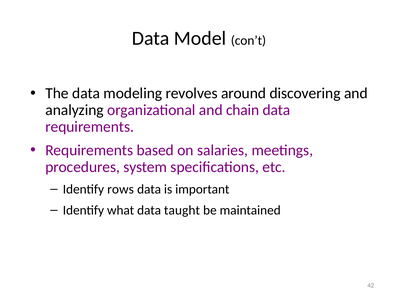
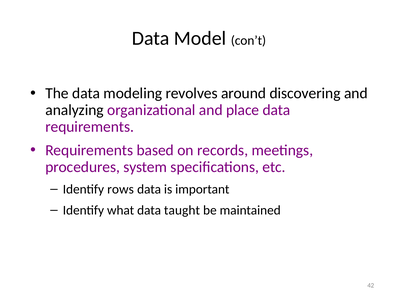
chain: chain -> place (243, 110)
salaries: salaries -> records (223, 150)
